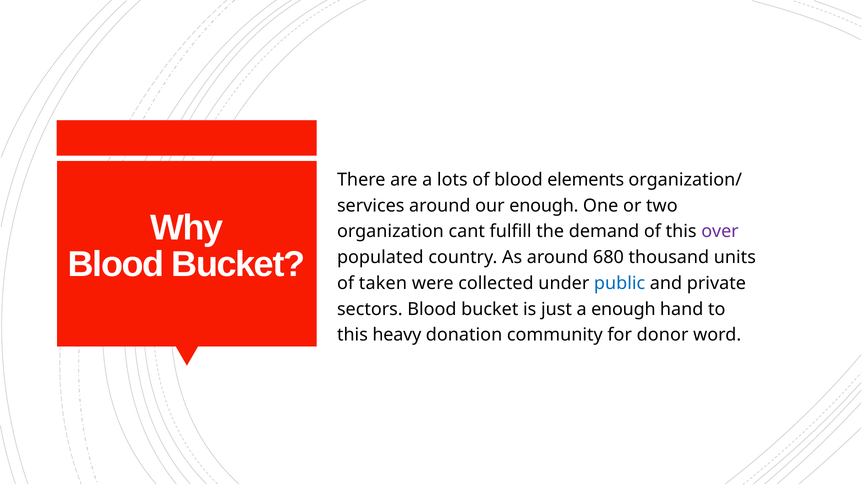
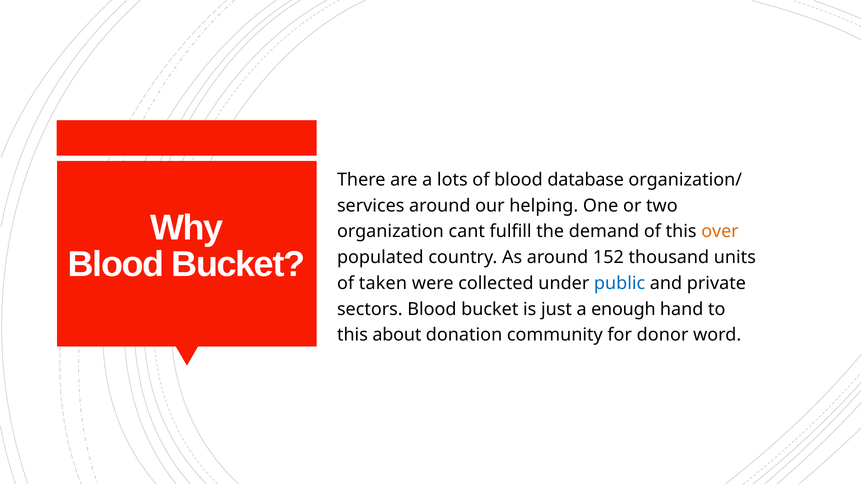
elements: elements -> database (586, 180)
our enough: enough -> helping (544, 206)
over colour: purple -> orange (720, 232)
680: 680 -> 152 (608, 258)
heavy: heavy -> about (397, 335)
